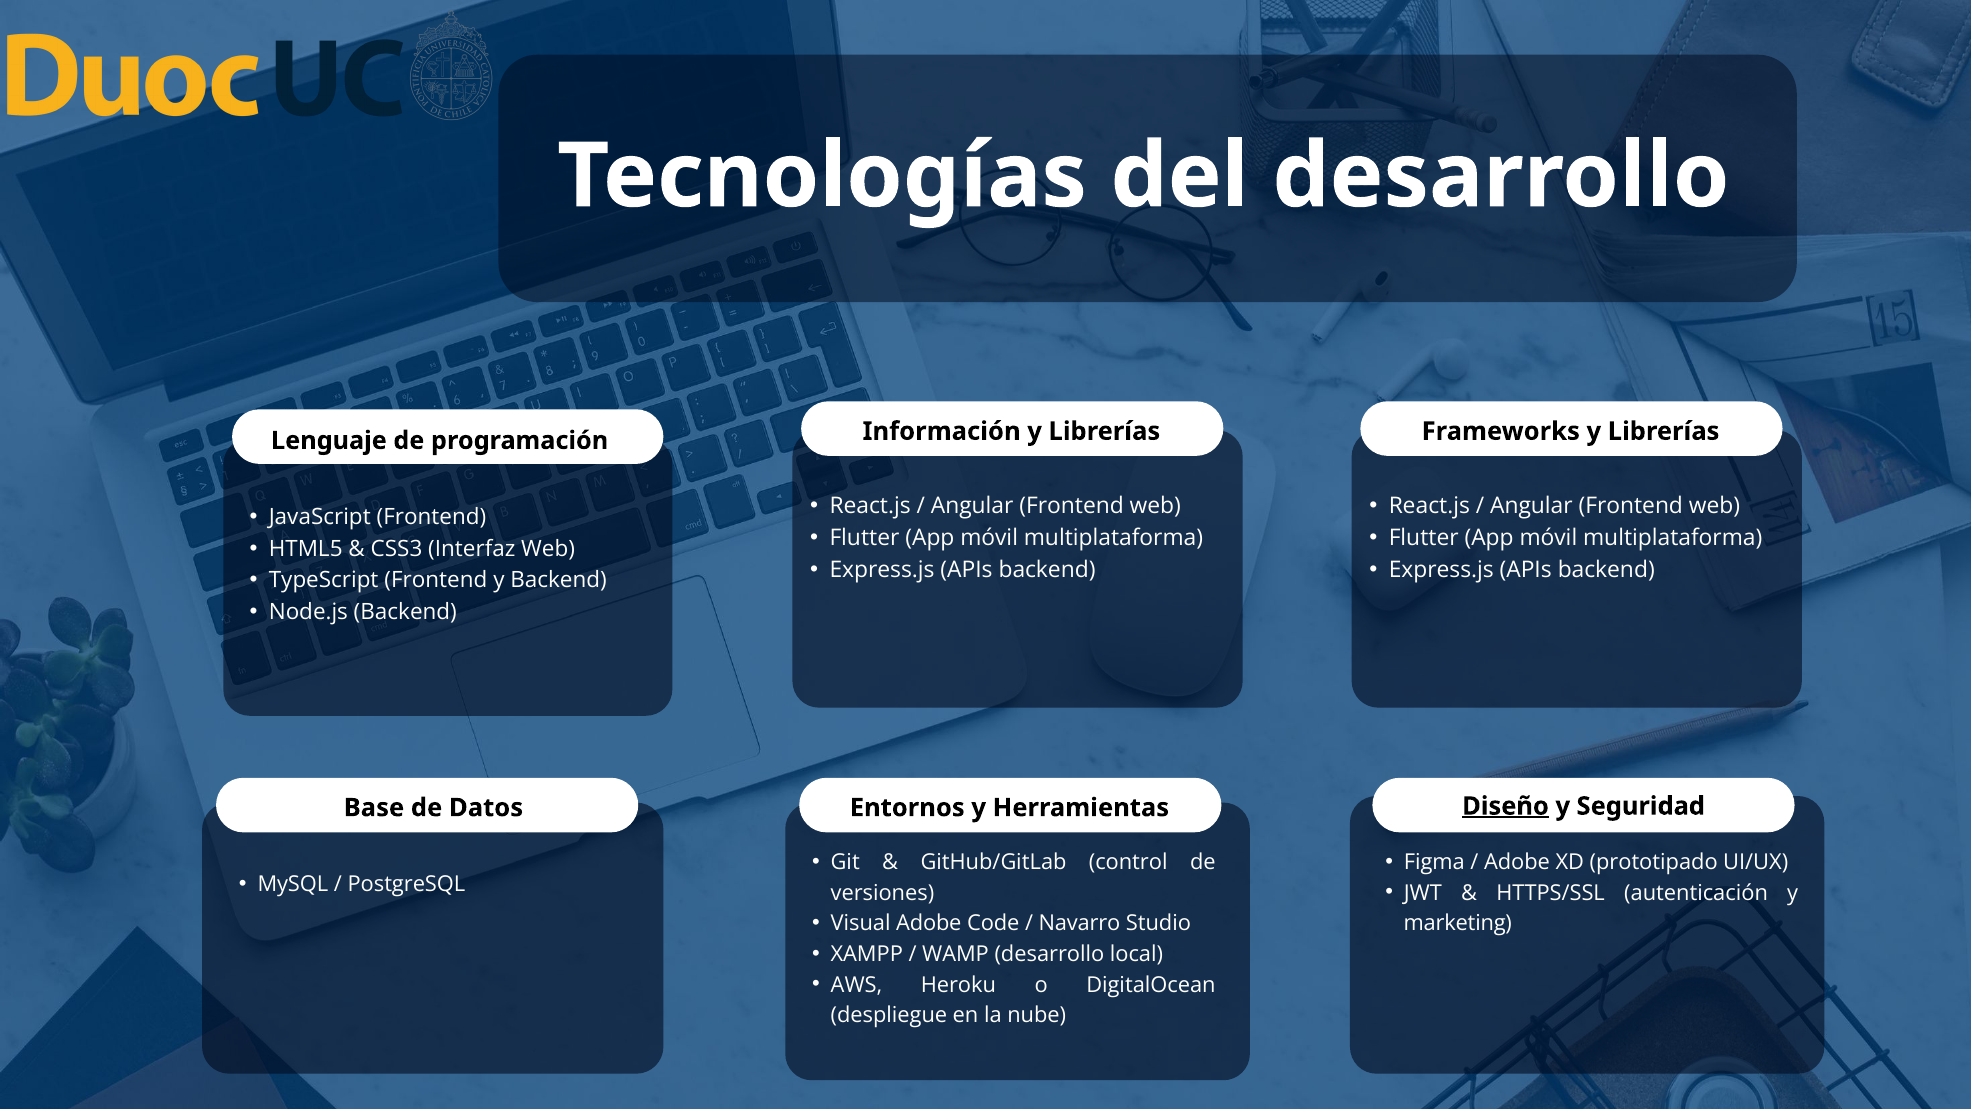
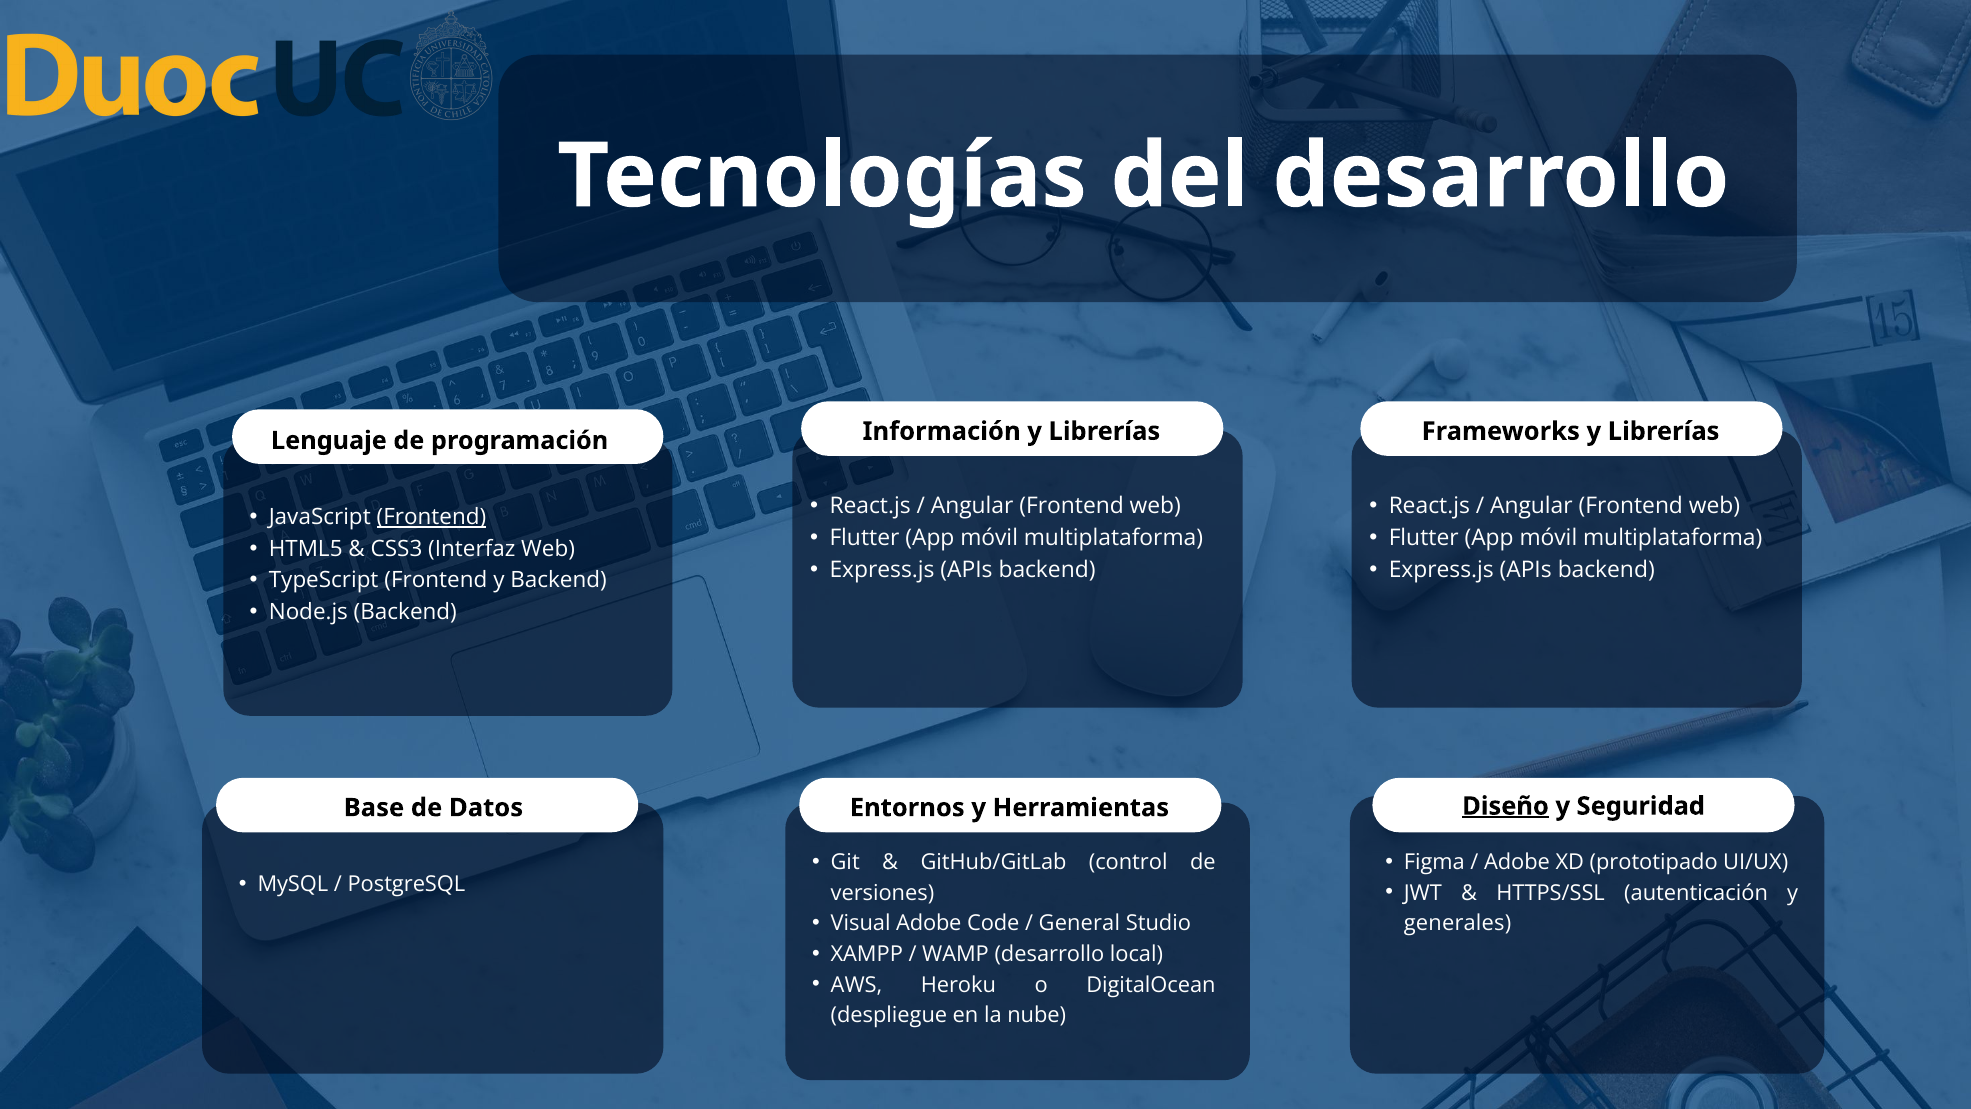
Frontend underline: none -> present (431, 517)
Navarro: Navarro -> General (1079, 923)
marketing: marketing -> generales (1458, 923)
